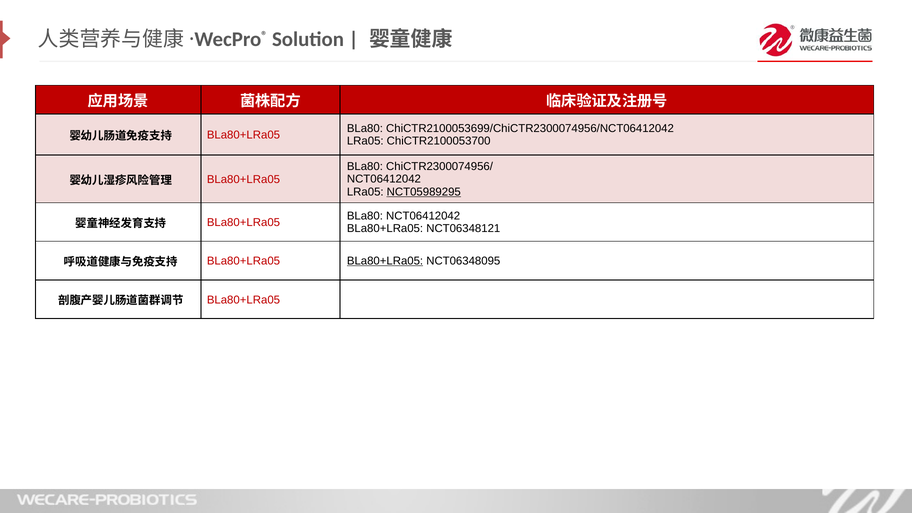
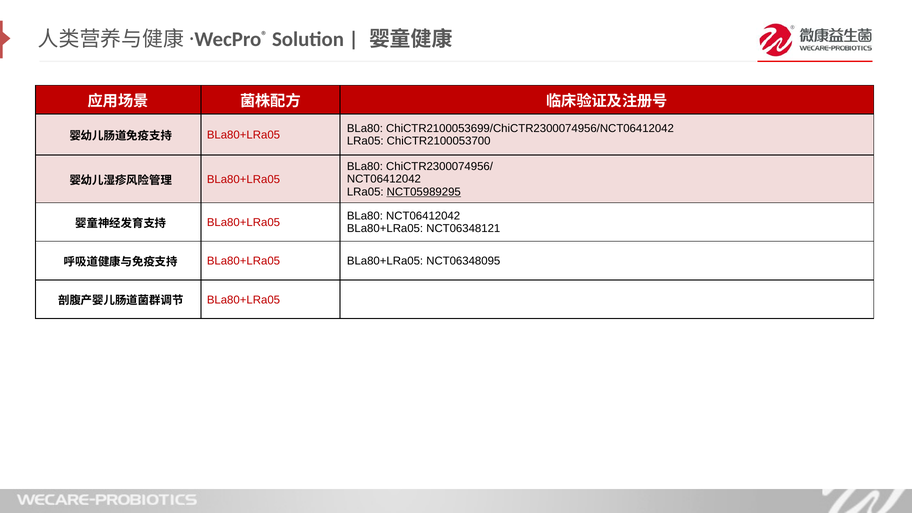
BLa80+LRa05 underline: present -> none (385, 261)
